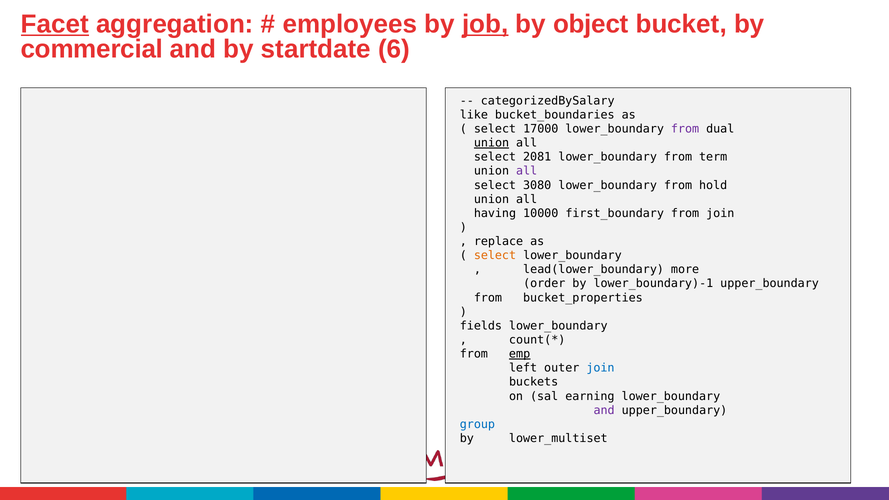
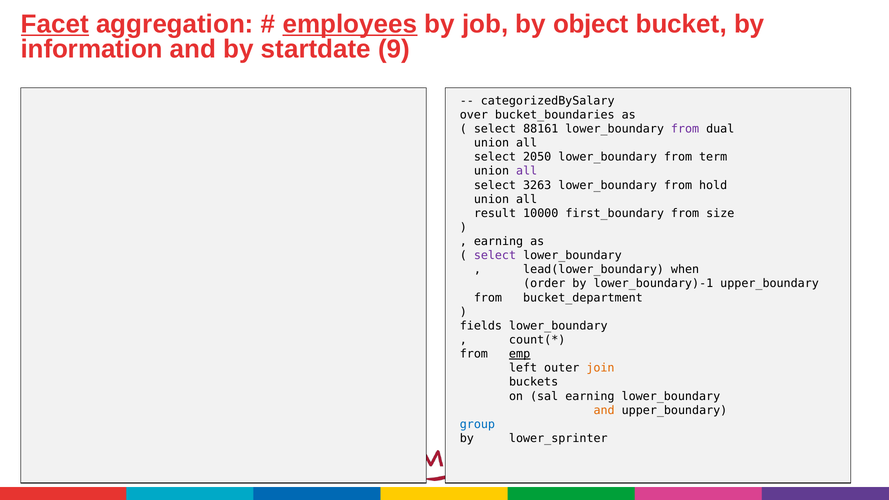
employees underline: none -> present (350, 24)
job underline: present -> none (485, 24)
commercial: commercial -> information (92, 49)
6: 6 -> 9 (394, 49)
like: like -> over (474, 115)
17000: 17000 -> 88161 (541, 129)
union underline: present -> none (491, 143)
2081: 2081 -> 2050 (537, 157)
3080: 3080 -> 3263 (537, 185)
having: having -> result (495, 213)
from join: join -> size (720, 213)
replace: replace -> earning (499, 241)
select colour: orange -> purple (495, 256)
more: more -> when (685, 270)
bucket_properties: bucket_properties -> bucket_department (583, 298)
join colour: blue -> orange (600, 368)
and colour: purple -> orange (604, 410)
lower_multiset: lower_multiset -> lower_sprinter (558, 438)
